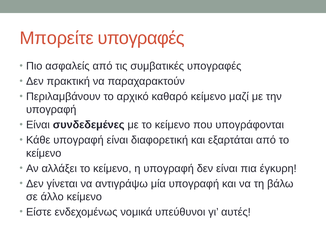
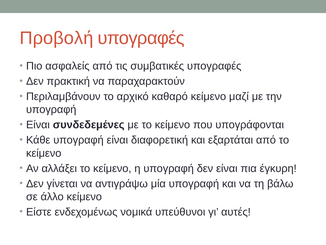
Μπορείτε: Μπορείτε -> Προβολή (57, 38)
